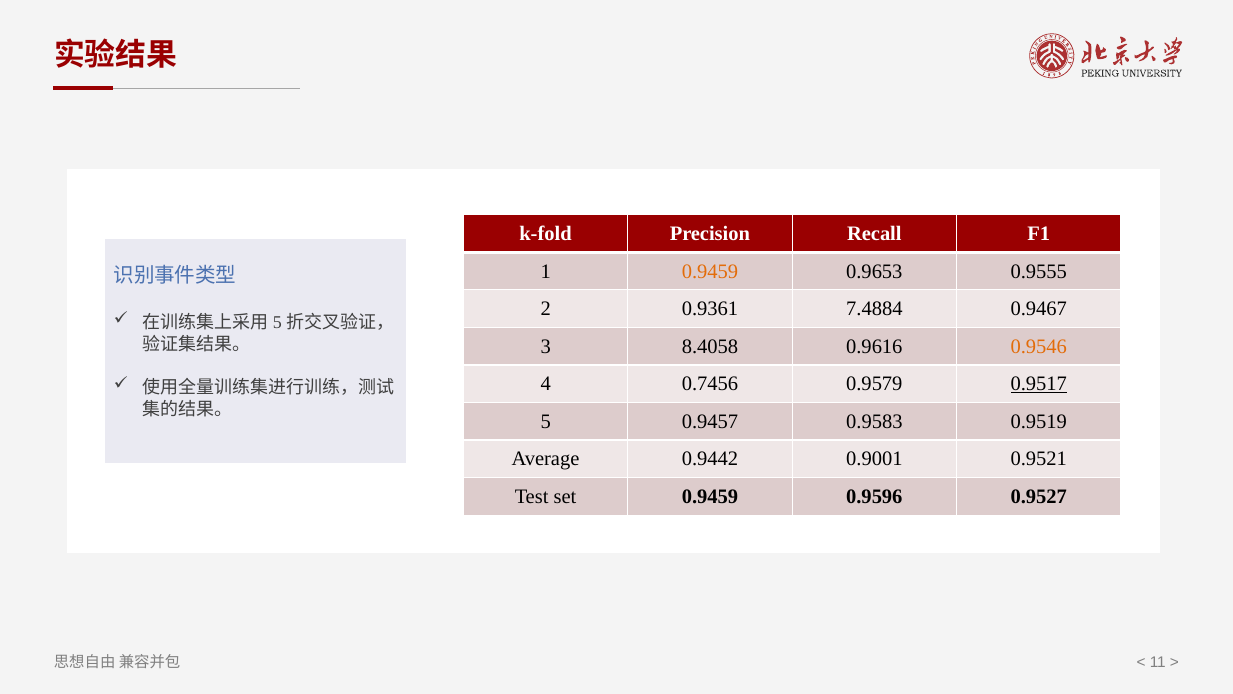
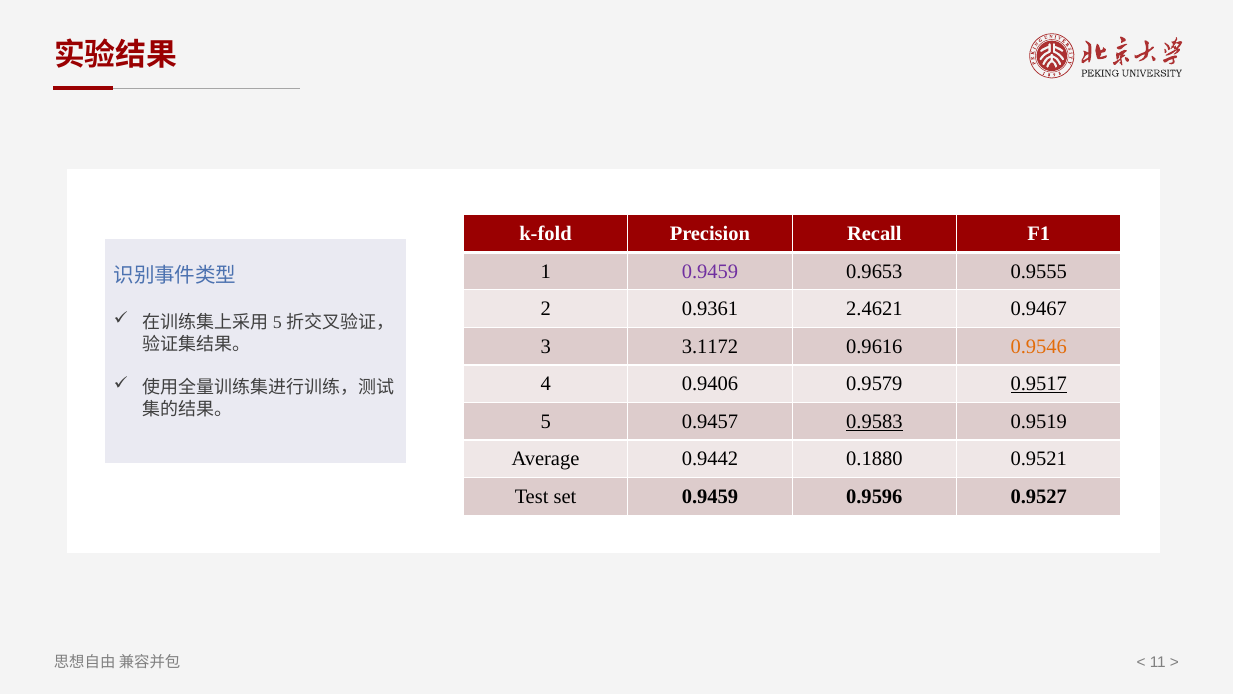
0.9459 colour: orange -> purple (710, 271)
7.4884: 7.4884 -> 2.4621 (874, 309)
8.4058: 8.4058 -> 3.1172 (710, 346)
0.7456: 0.7456 -> 0.9406 (710, 384)
0.9583 underline: none -> present (874, 421)
0.9001: 0.9001 -> 0.1880 (874, 459)
